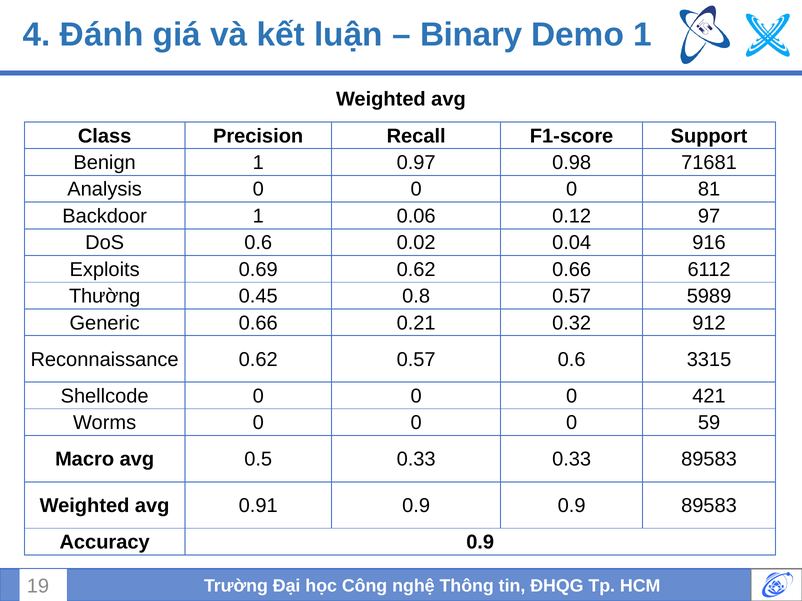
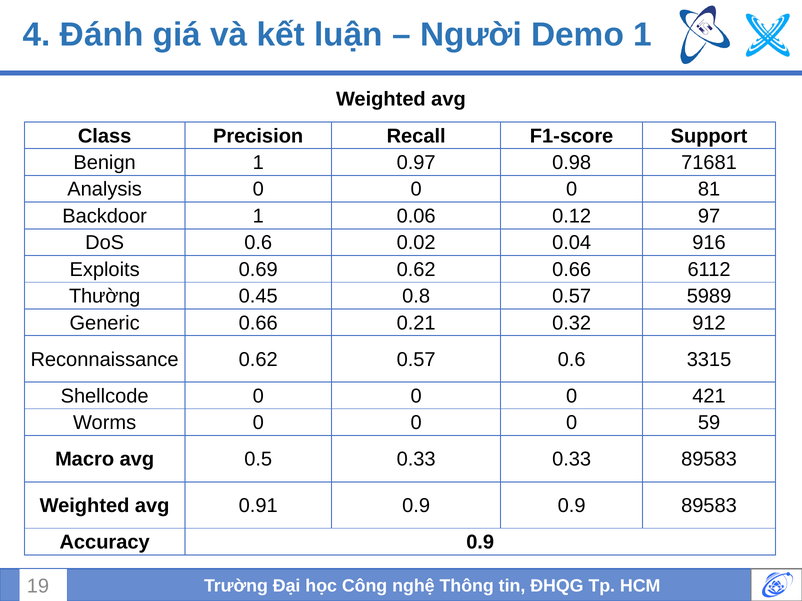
Binary: Binary -> Người (471, 35)
